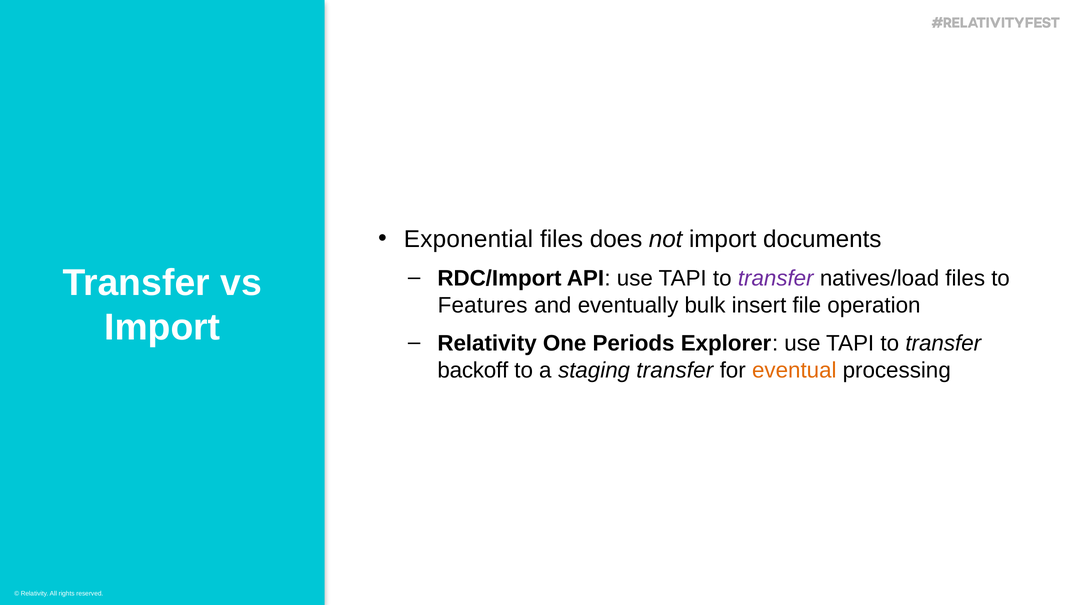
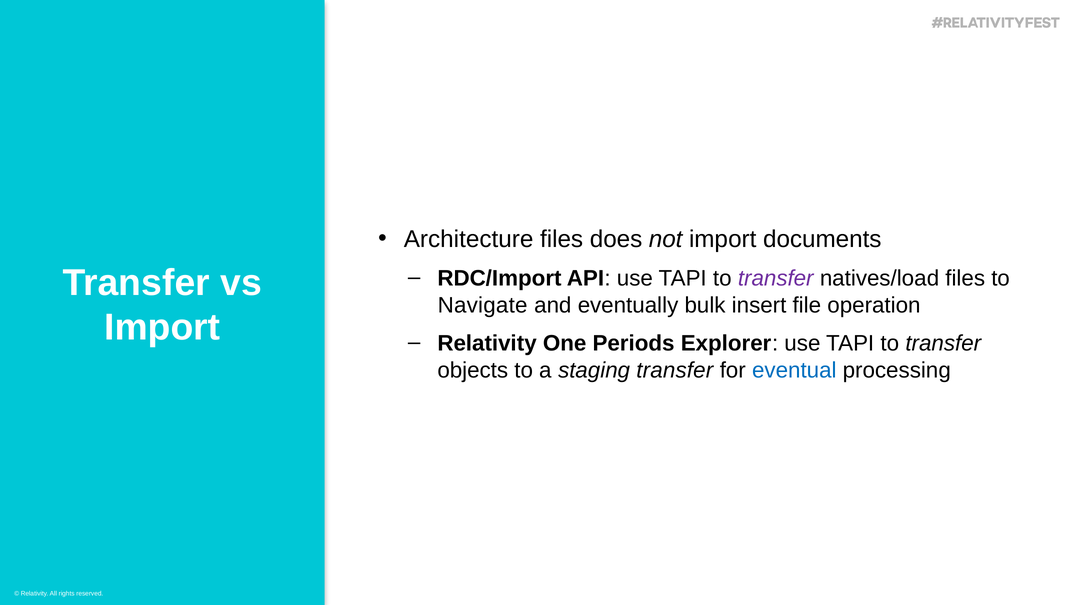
Exponential: Exponential -> Architecture (469, 239)
Features: Features -> Navigate (483, 305)
backoff: backoff -> objects (473, 370)
eventual colour: orange -> blue (794, 370)
